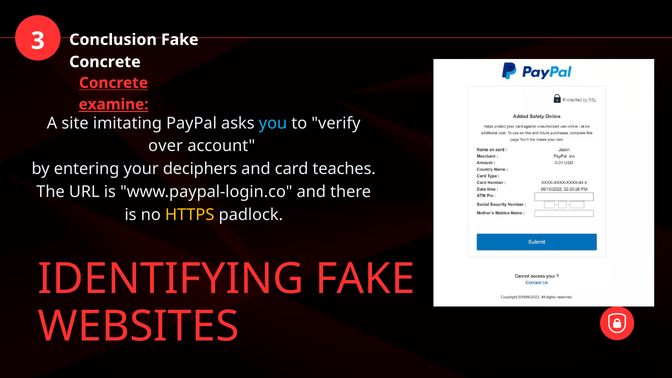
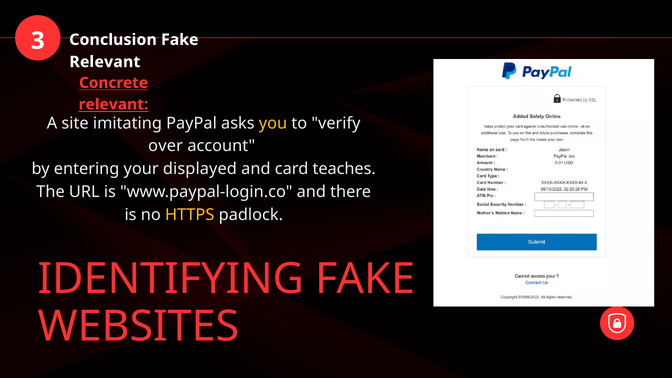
Concrete: Concrete -> Relevant (105, 62)
examine: examine -> relevant (113, 104)
you colour: light blue -> yellow (273, 123)
deciphers: deciphers -> displayed (200, 169)
